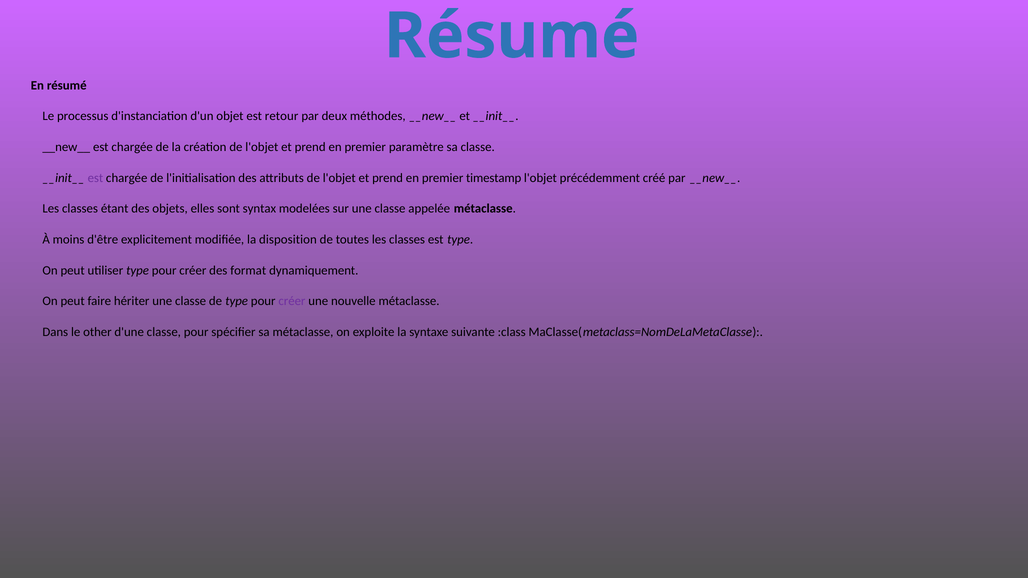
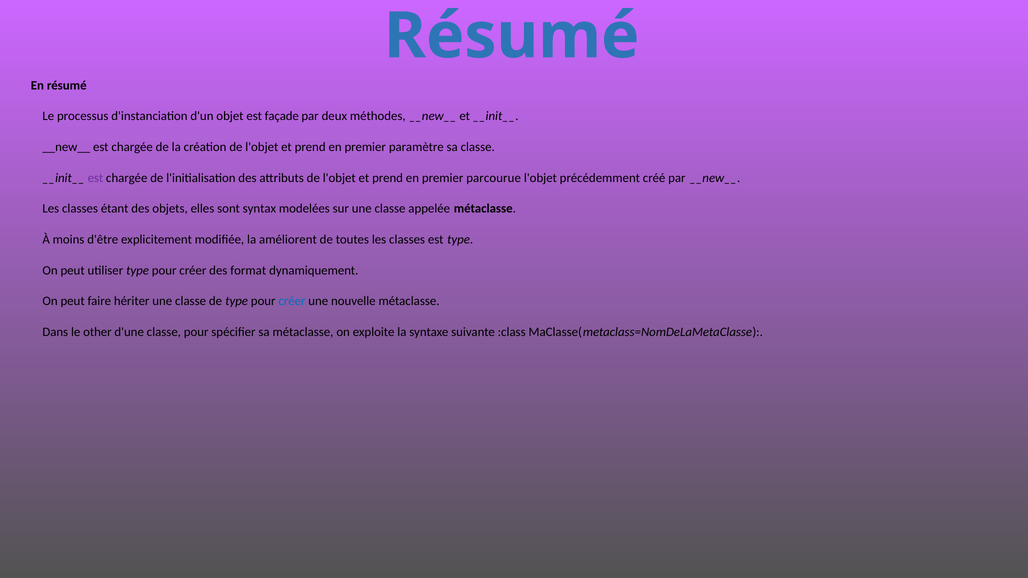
retour: retour -> façade (282, 116)
timestamp: timestamp -> parcourue (494, 178)
disposition: disposition -> améliorent (288, 240)
créer colour: purple -> blue (292, 301)
